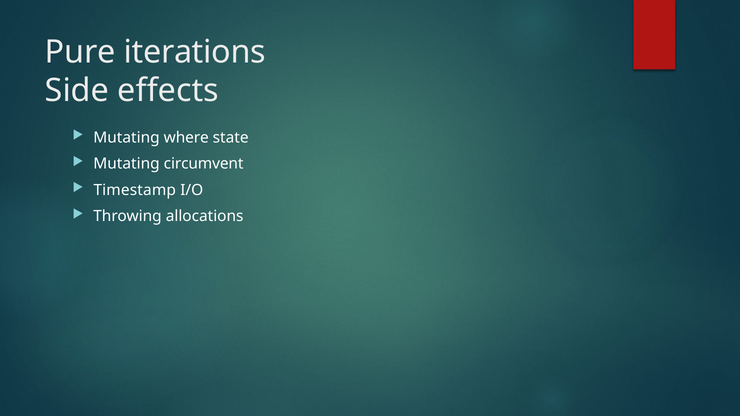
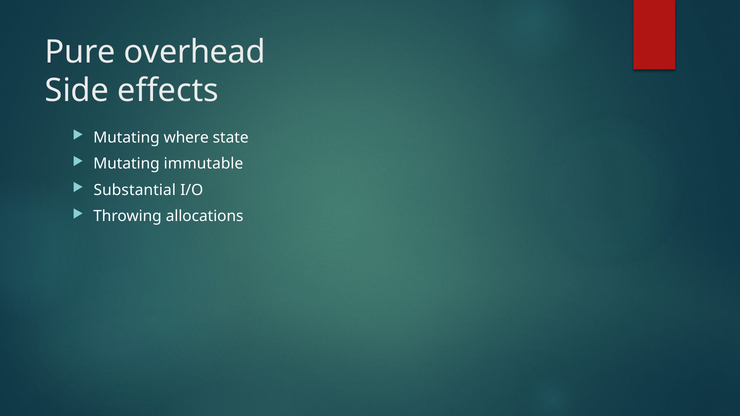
iterations: iterations -> overhead (195, 52)
circumvent: circumvent -> immutable (203, 164)
Timestamp: Timestamp -> Substantial (135, 190)
